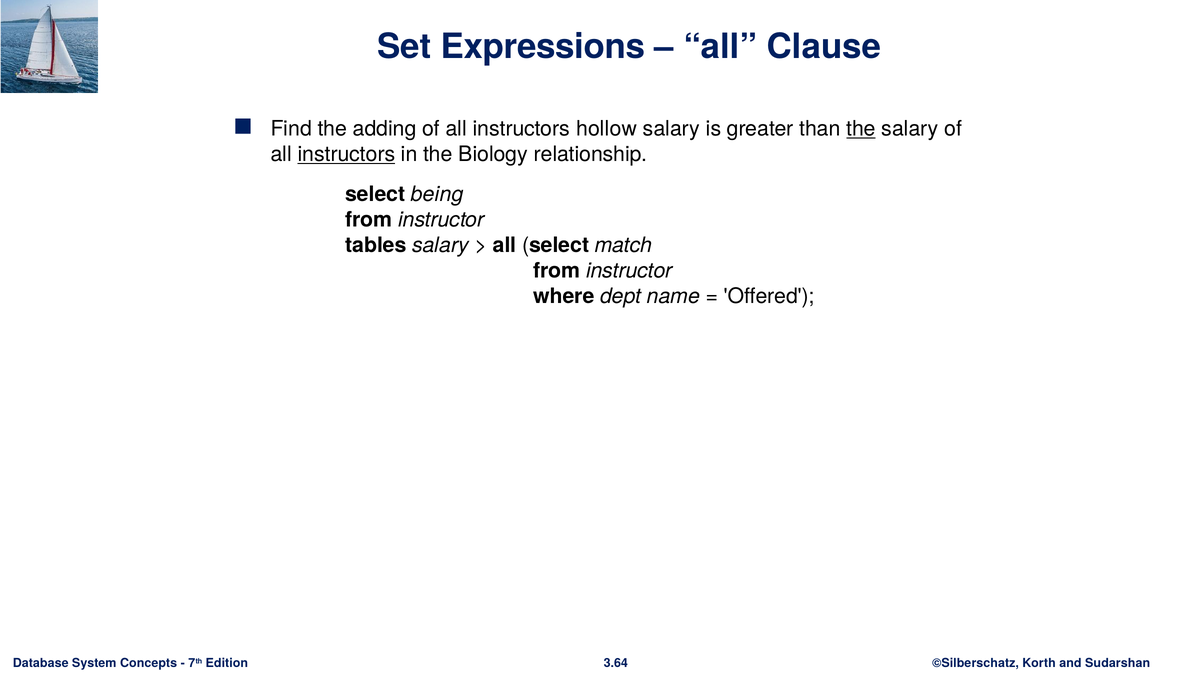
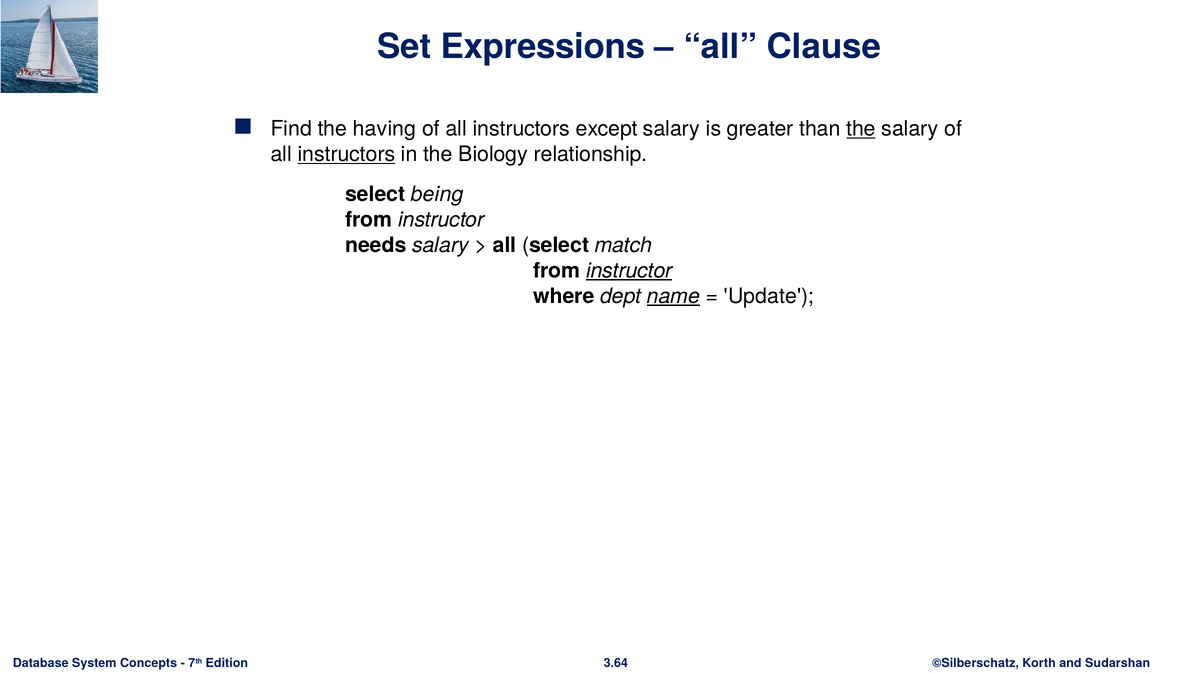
adding: adding -> having (385, 129)
hollow: hollow -> except (607, 129)
tables: tables -> needs (376, 245)
instructor underline: none -> present (629, 271)
name underline: none -> present (673, 296)
Offered: Offered -> Update (769, 296)
